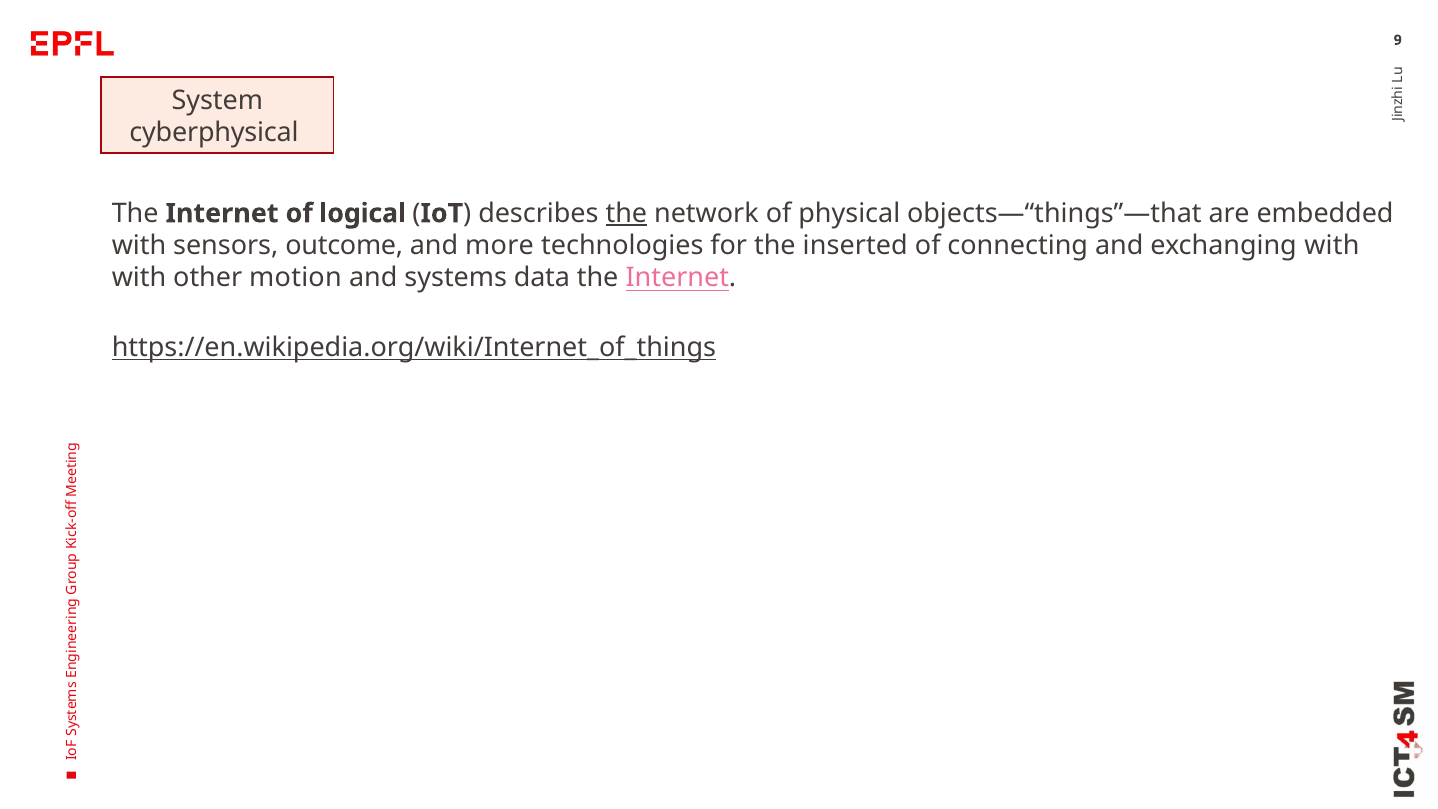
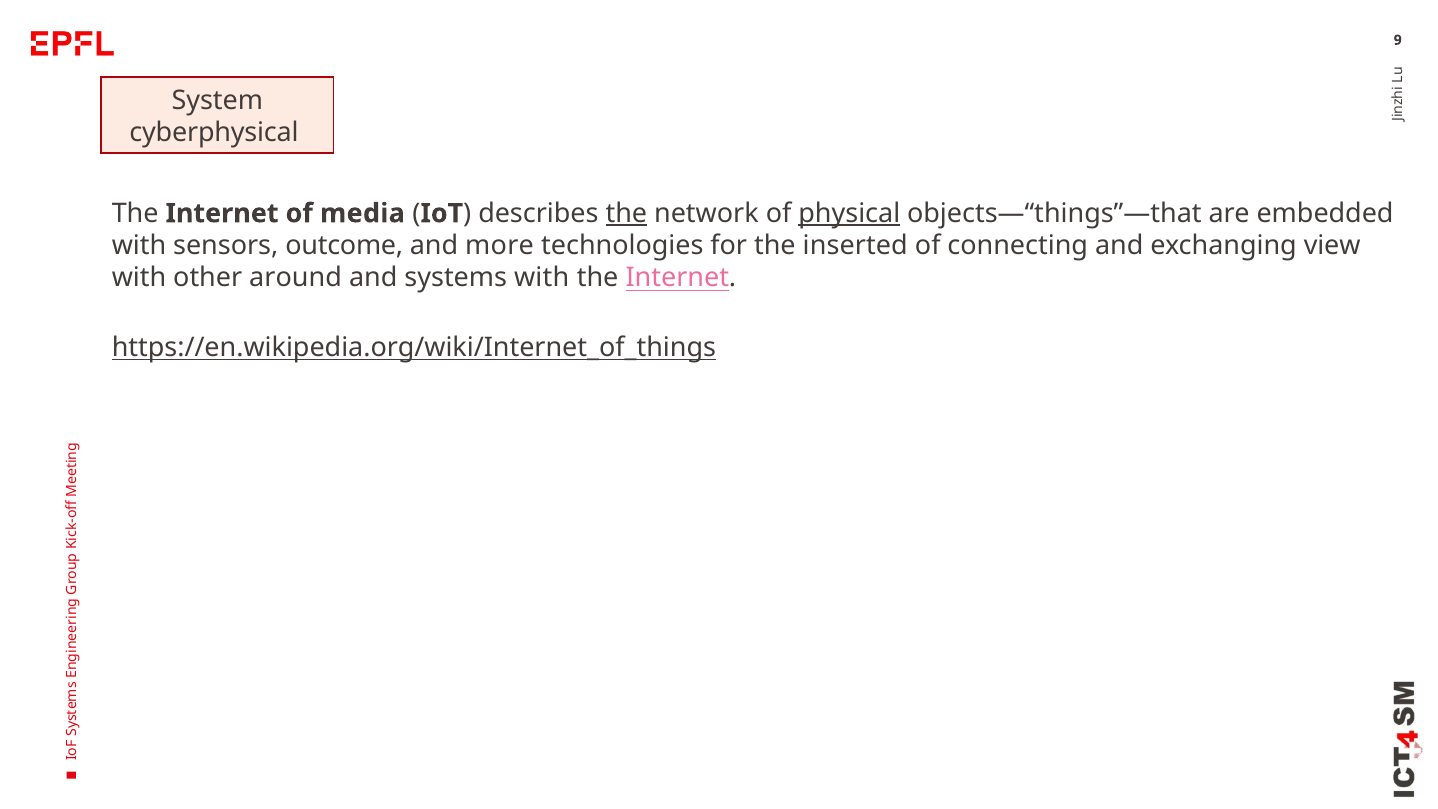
logical: logical -> media (362, 213)
physical underline: none -> present (849, 213)
exchanging with: with -> view (1332, 246)
motion: motion -> around (296, 278)
systems data: data -> with (542, 278)
